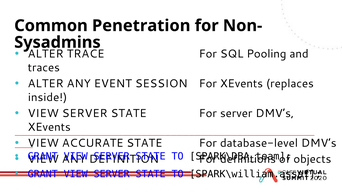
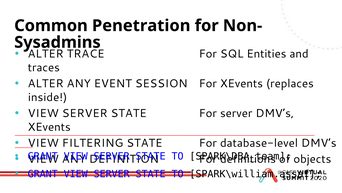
Pooling: Pooling -> Entities (266, 54)
ACCURATE: ACCURATE -> FILTERING (93, 143)
